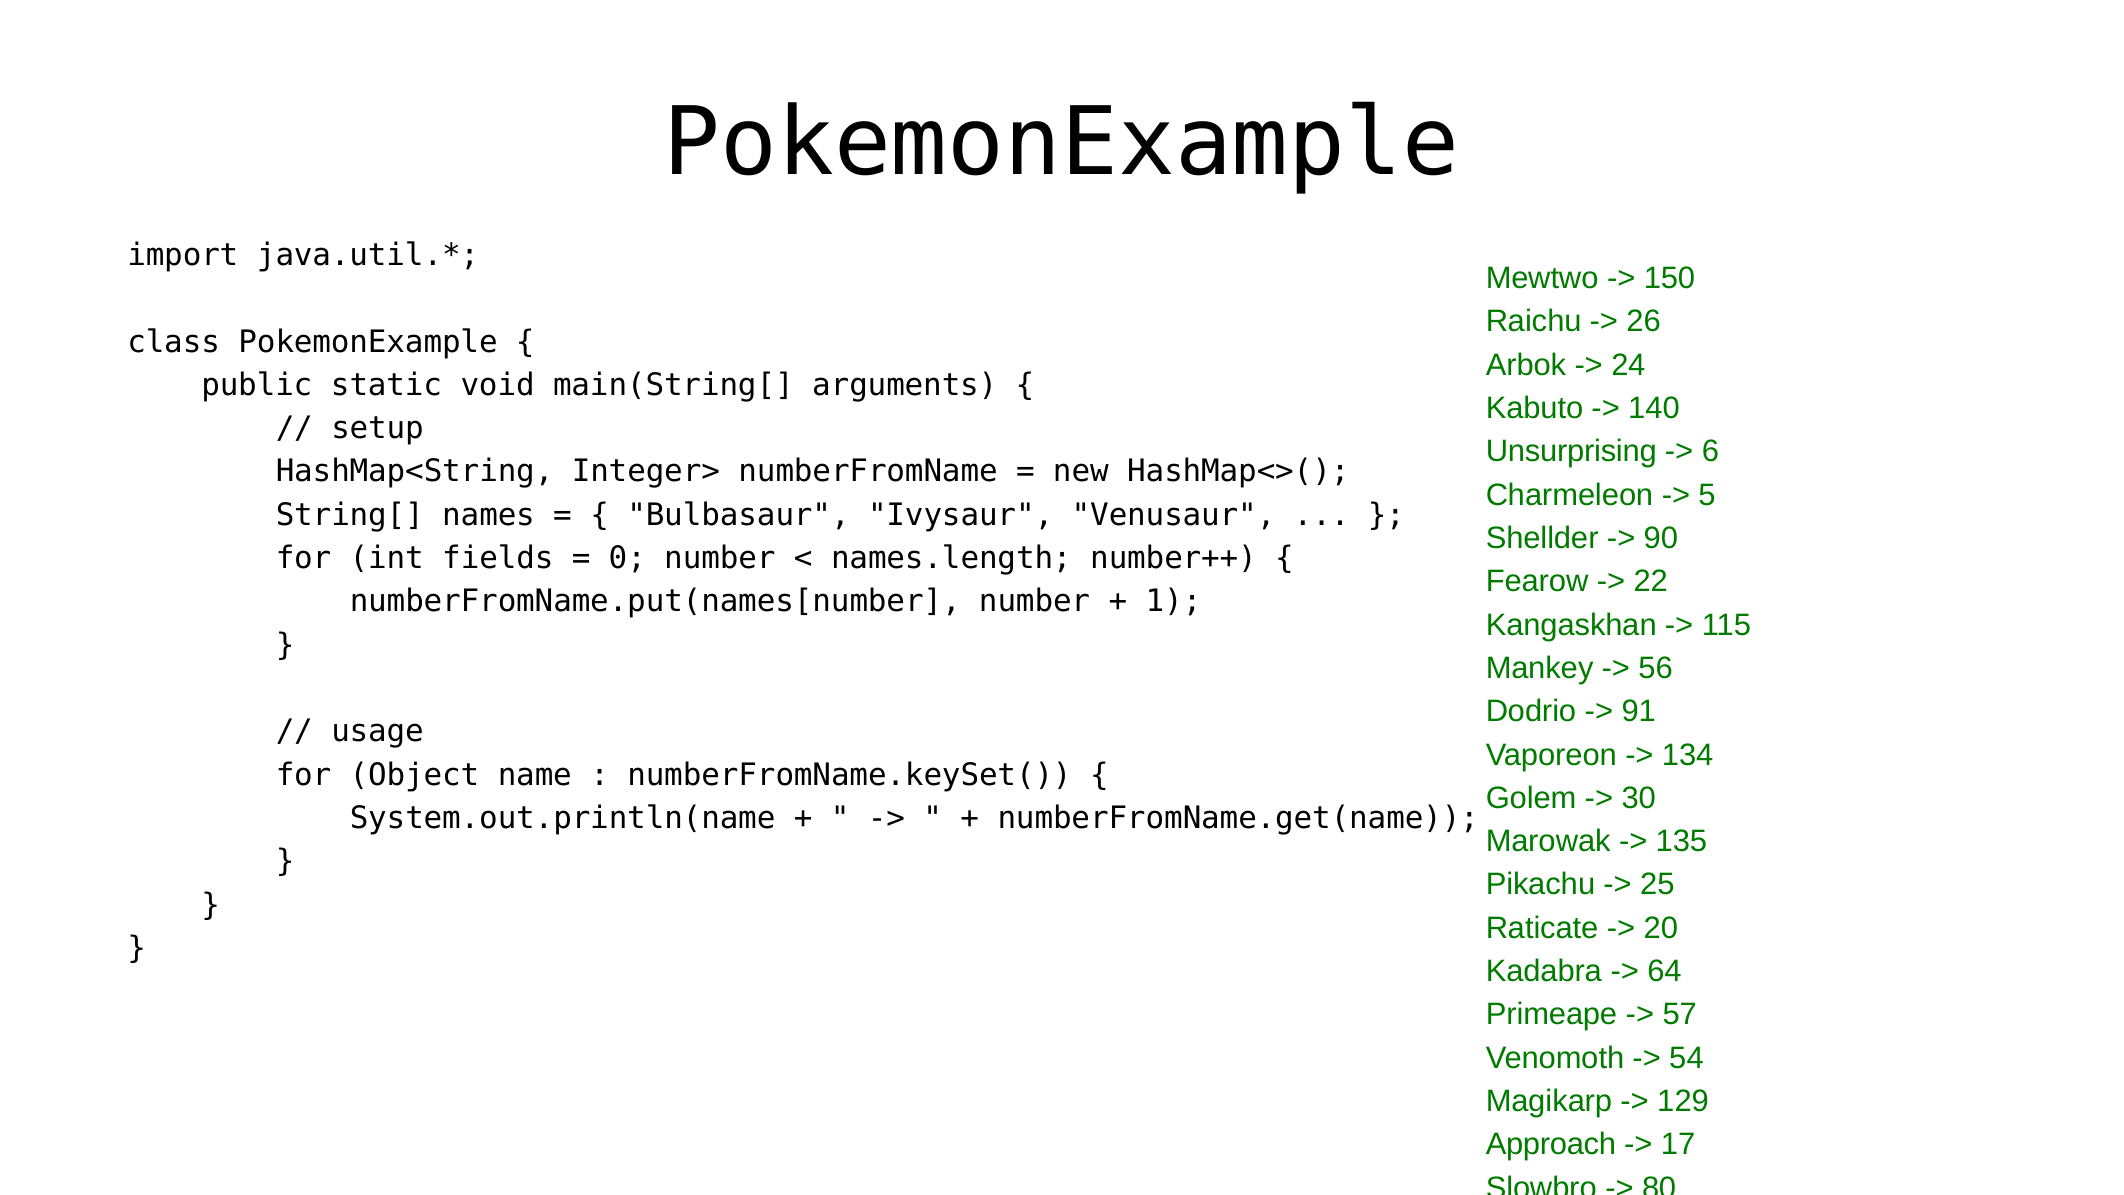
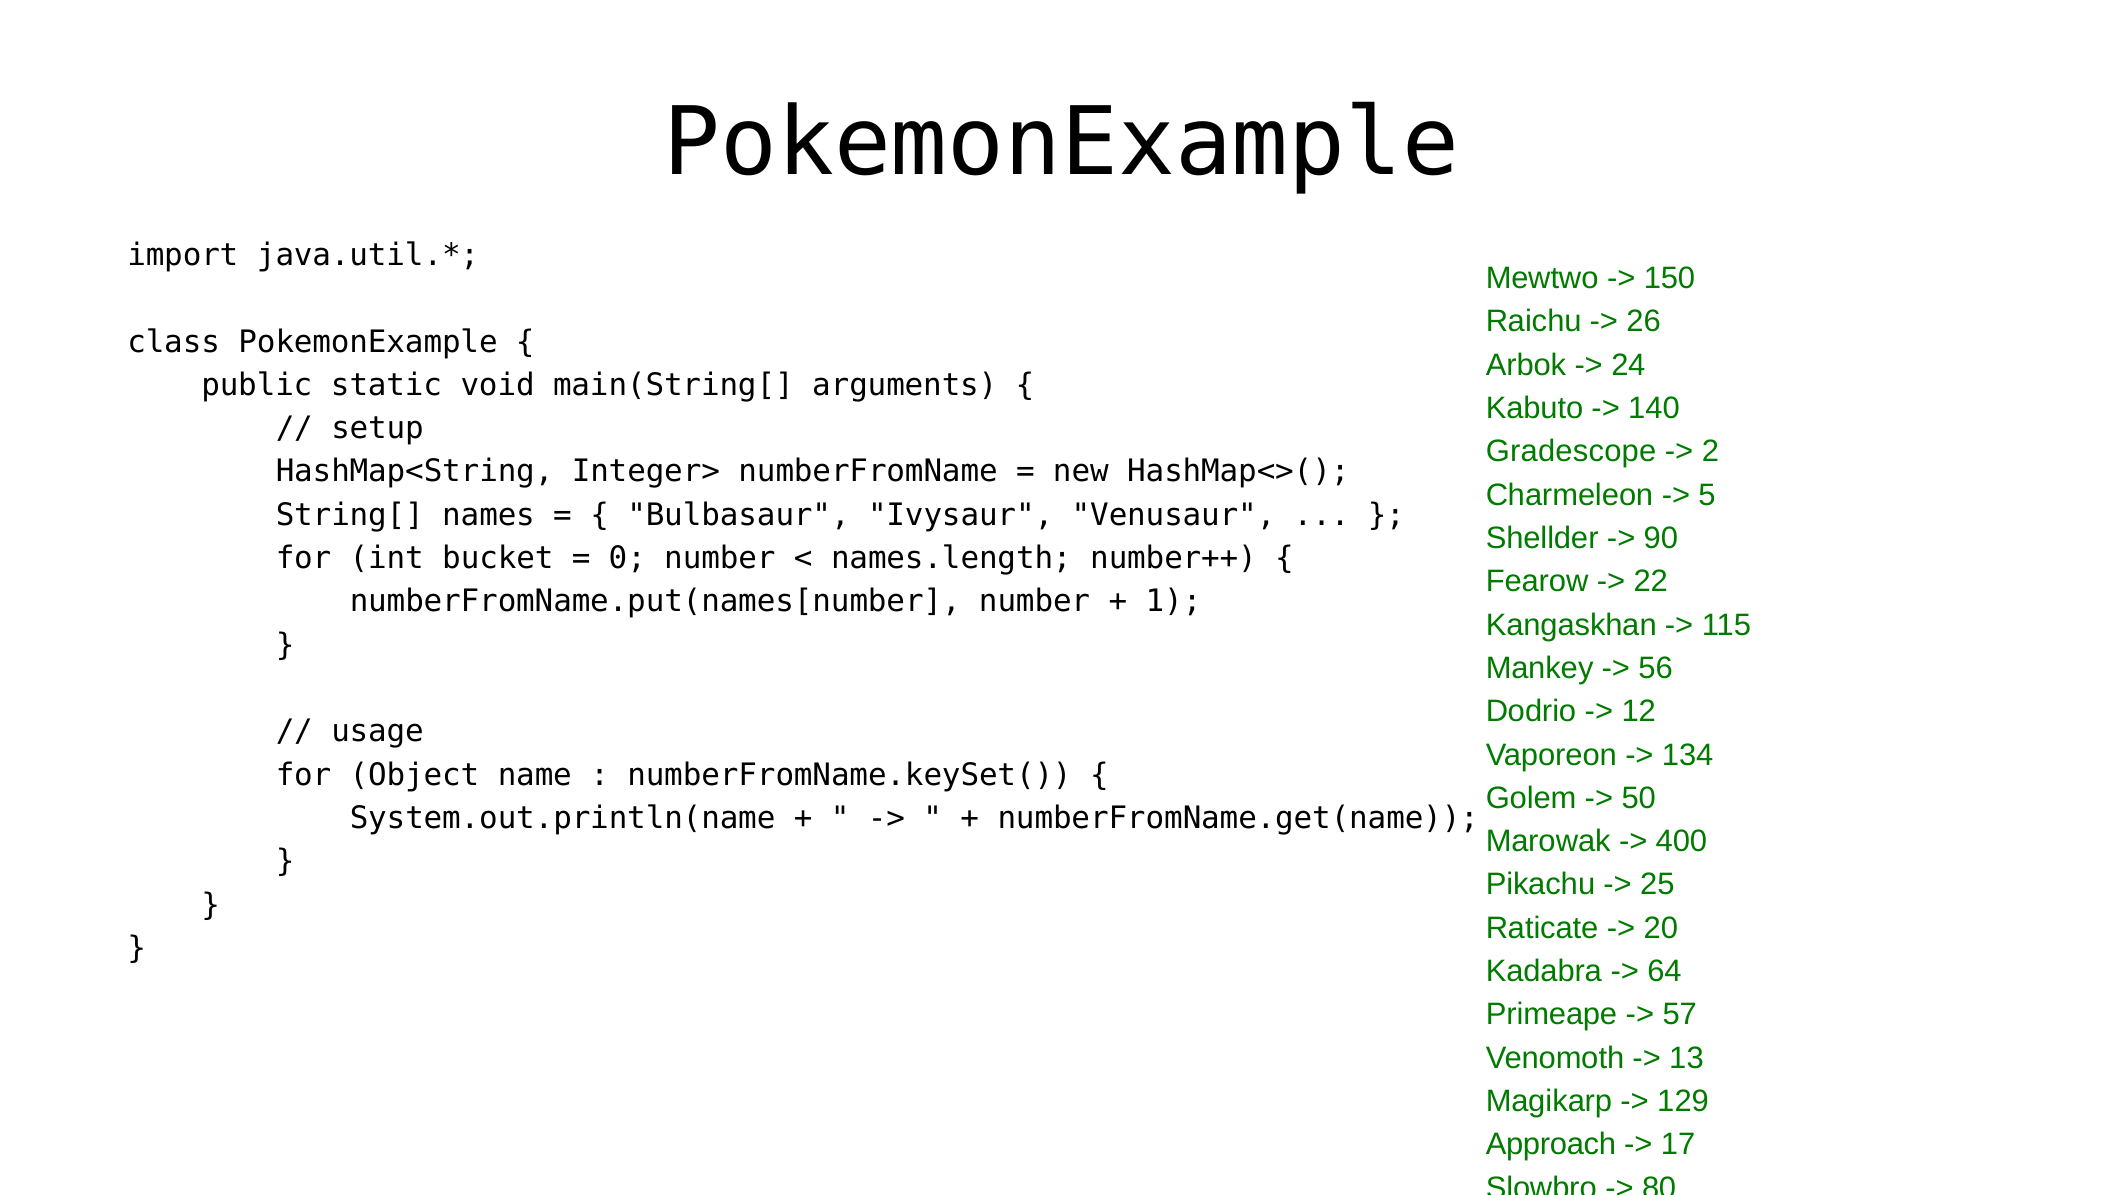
Unsurprising: Unsurprising -> Gradescope (1571, 451)
6: 6 -> 2 (1710, 451)
fields: fields -> bucket (498, 558)
91: 91 -> 12 (1639, 711)
30: 30 -> 50 (1639, 798)
135: 135 -> 400 (1681, 841)
54: 54 -> 13 (1686, 1058)
